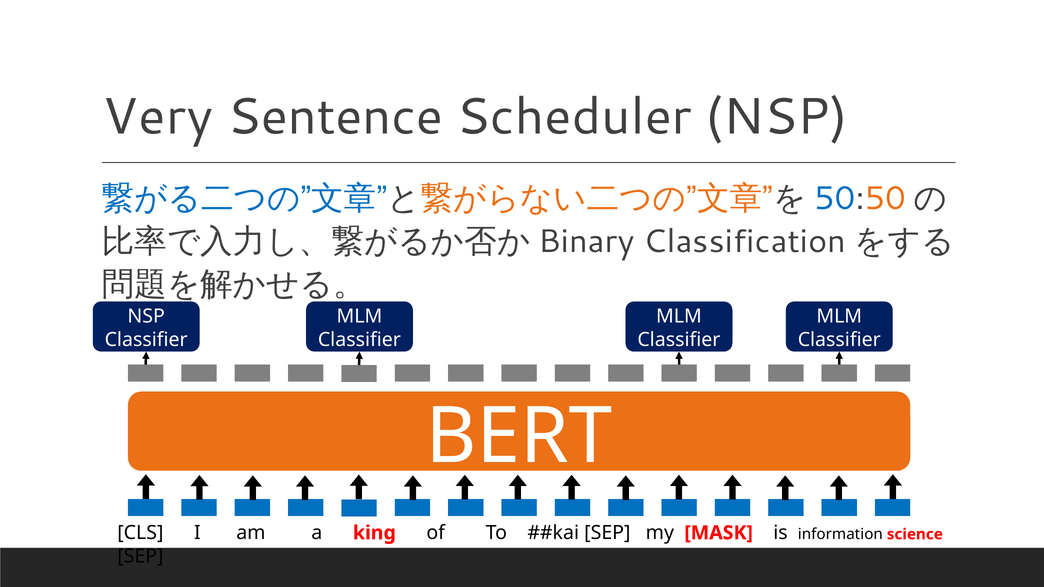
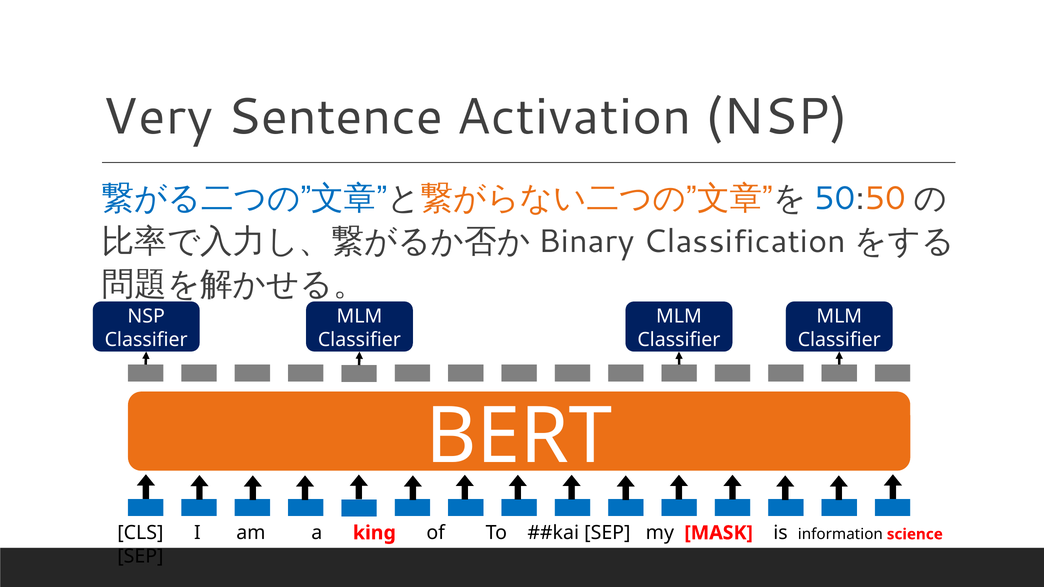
Scheduler: Scheduler -> Activation (574, 117)
